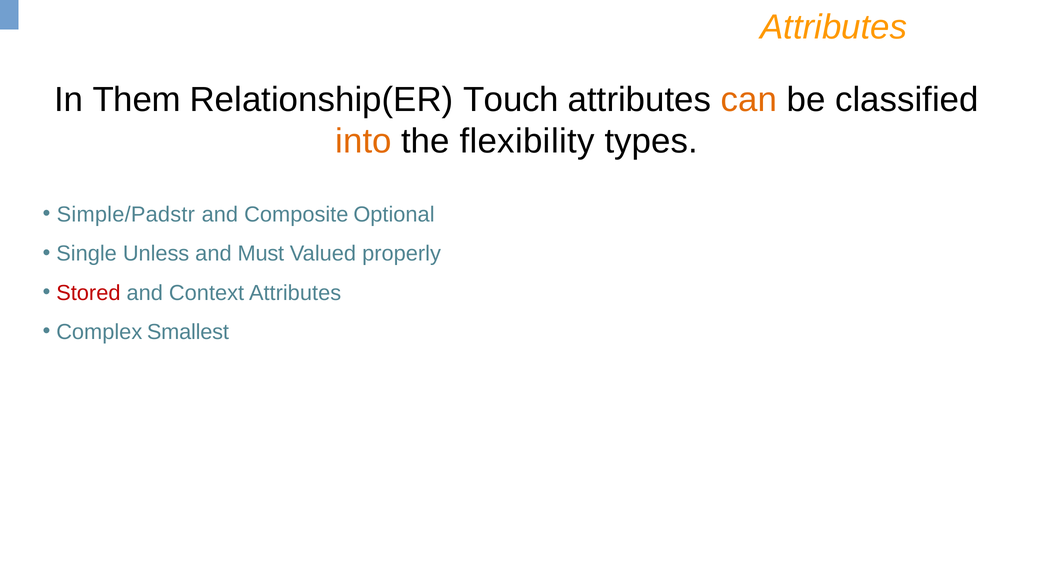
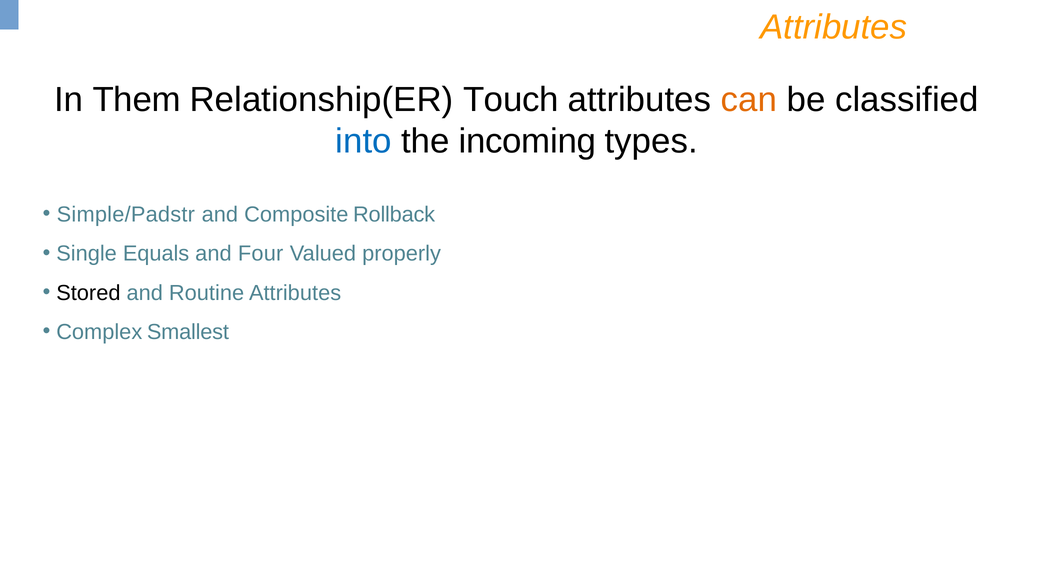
into colour: orange -> blue (363, 141)
flexibility: flexibility -> incoming (527, 141)
Optional: Optional -> Rollback (394, 215)
Unless: Unless -> Equals (156, 254)
Must: Must -> Four (261, 254)
Stored colour: red -> black (88, 293)
Context: Context -> Routine (207, 293)
